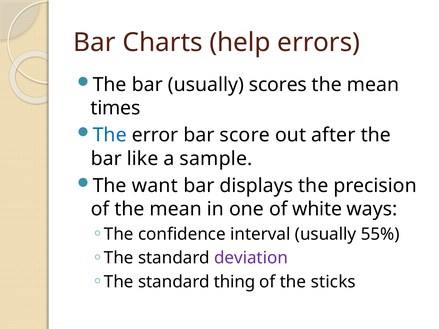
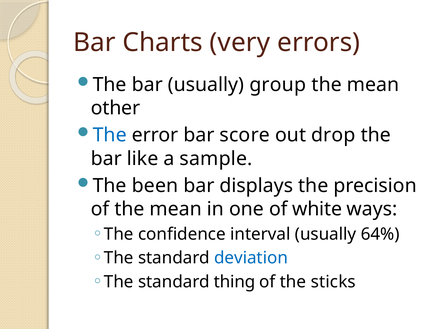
help: help -> very (240, 42)
scores: scores -> group (278, 85)
times: times -> other (115, 108)
after: after -> drop (333, 135)
want: want -> been (155, 186)
55%: 55% -> 64% (380, 234)
deviation colour: purple -> blue (251, 258)
